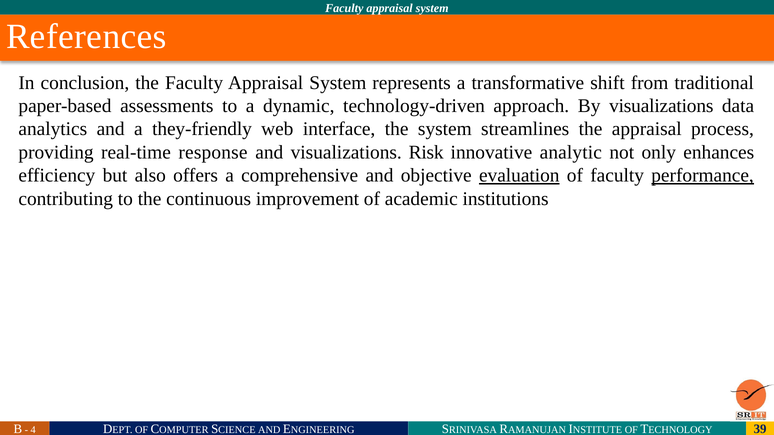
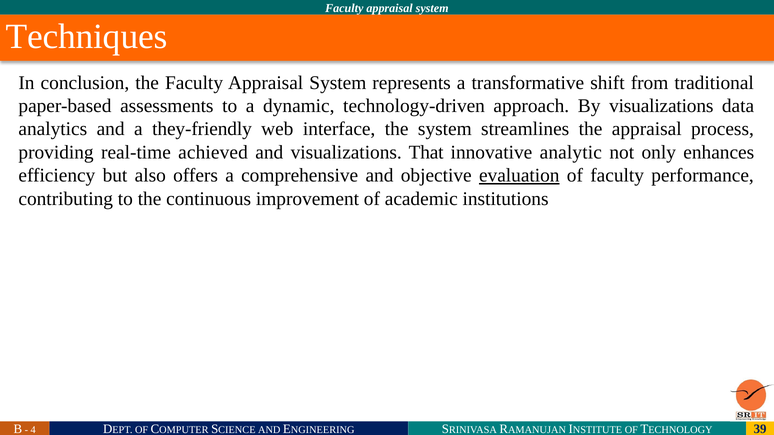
References: References -> Techniques (87, 36)
response: response -> achieved (213, 152)
Risk: Risk -> That (426, 152)
performance underline: present -> none (703, 176)
